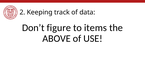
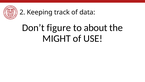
items: items -> about (96, 28)
ABOVE: ABOVE -> MIGHT (57, 38)
